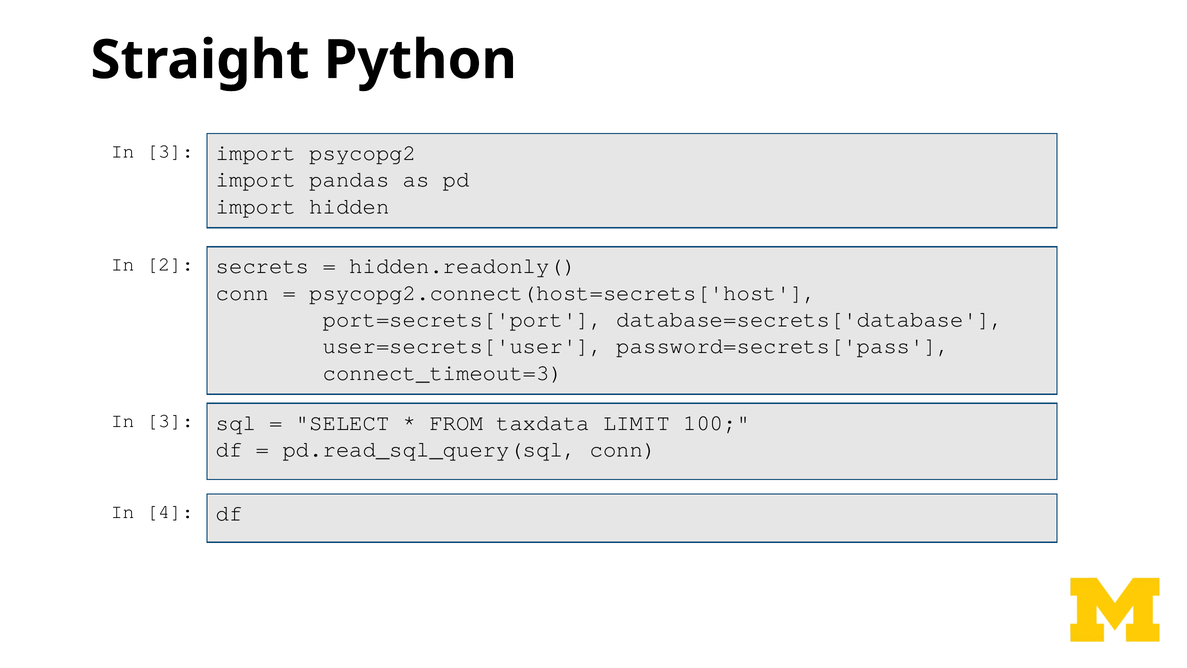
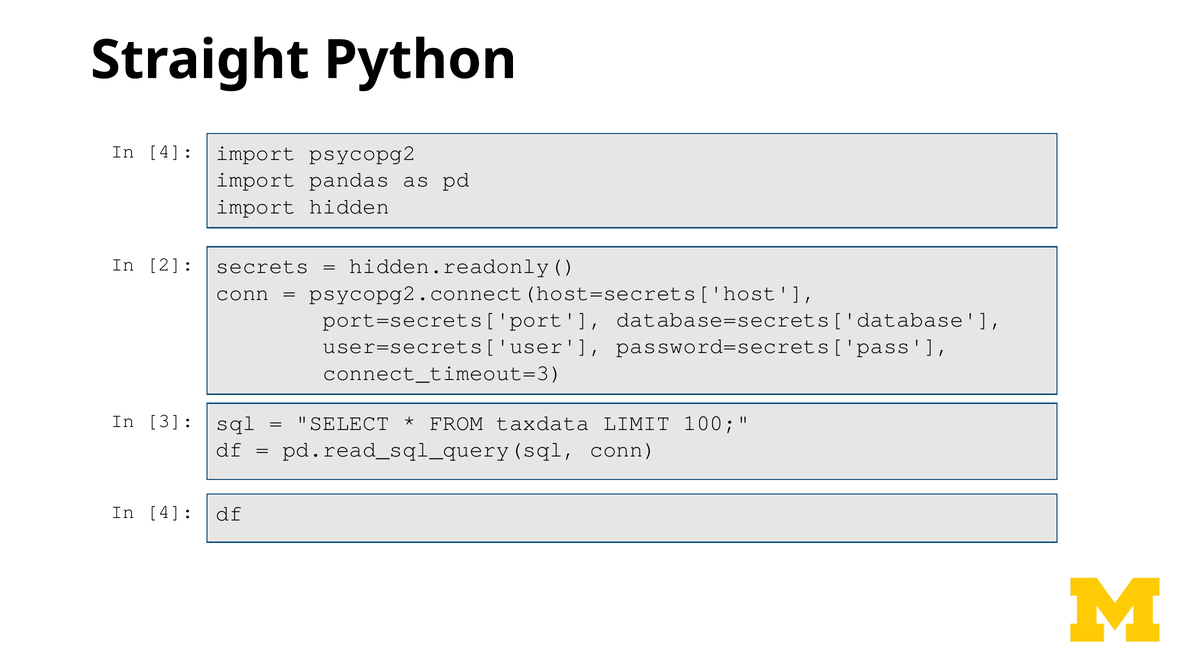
3: 3 -> 4 (170, 151)
